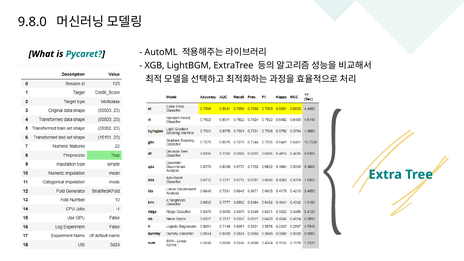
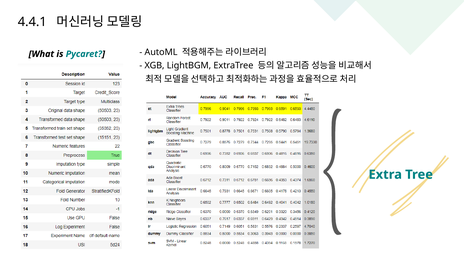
9.8.0: 9.8.0 -> 4.4.1 (32, 22)
